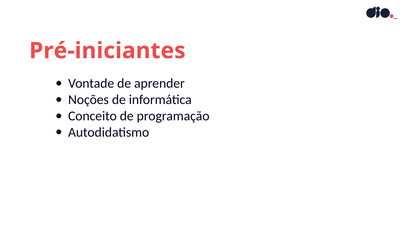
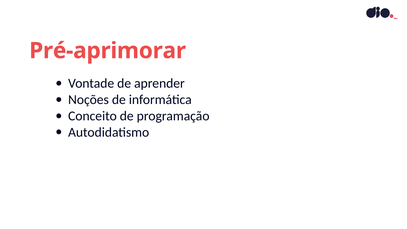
Pré-iniciantes: Pré-iniciantes -> Pré-aprimorar (108, 51)
